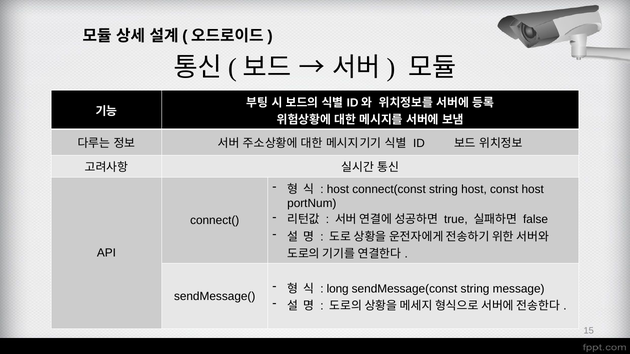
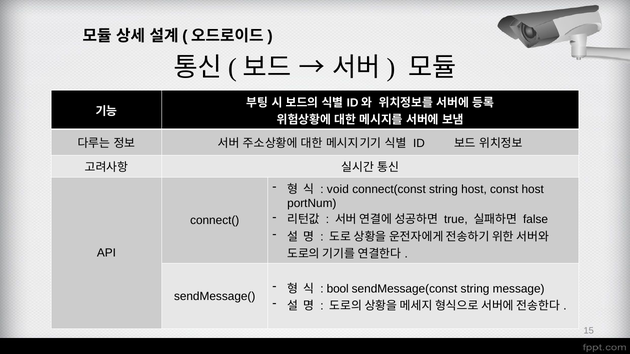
host: host -> void (338, 189)
long: long -> bool (338, 289)
